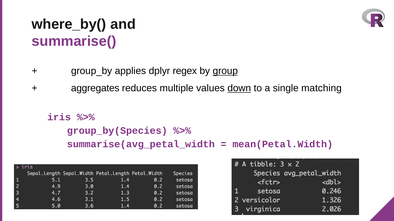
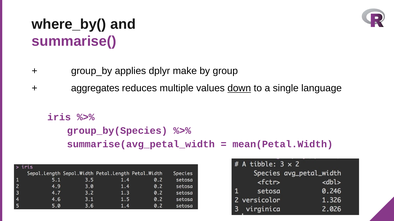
regex: regex -> make (185, 71)
group underline: present -> none (225, 71)
matching: matching -> language (322, 88)
